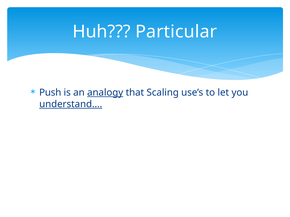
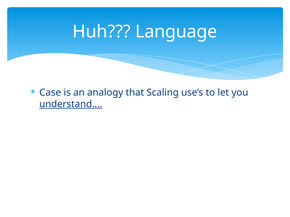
Particular: Particular -> Language (176, 32)
Push: Push -> Case (50, 93)
analogy underline: present -> none (105, 93)
